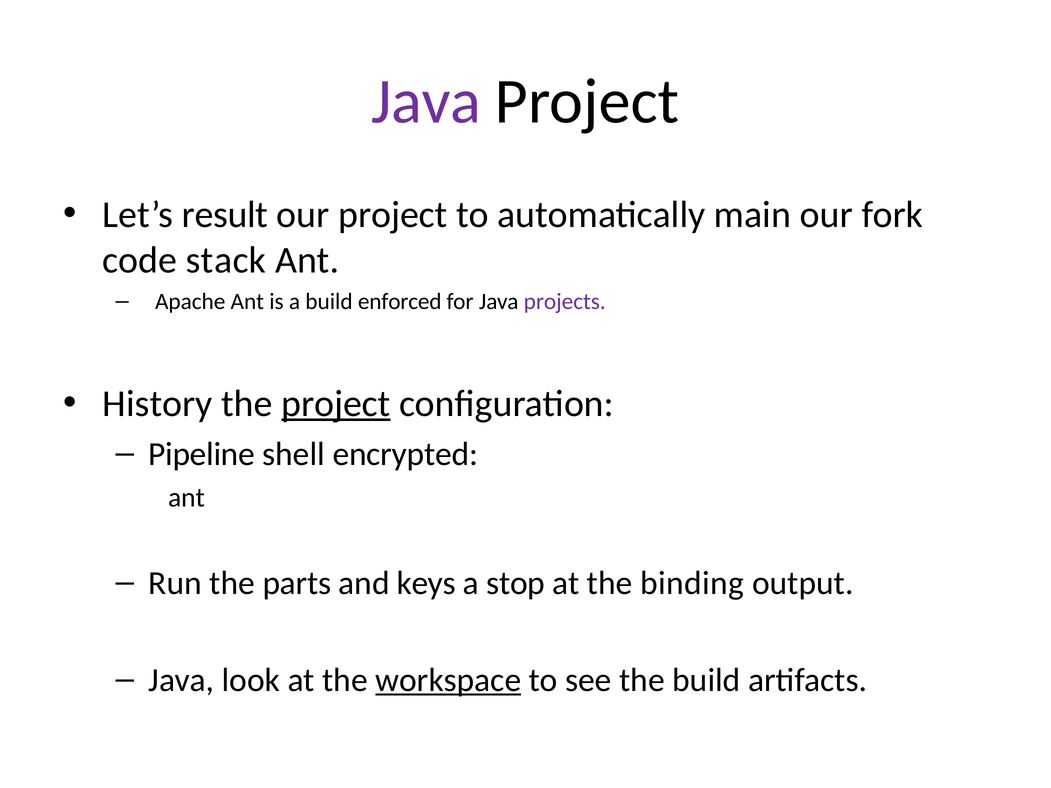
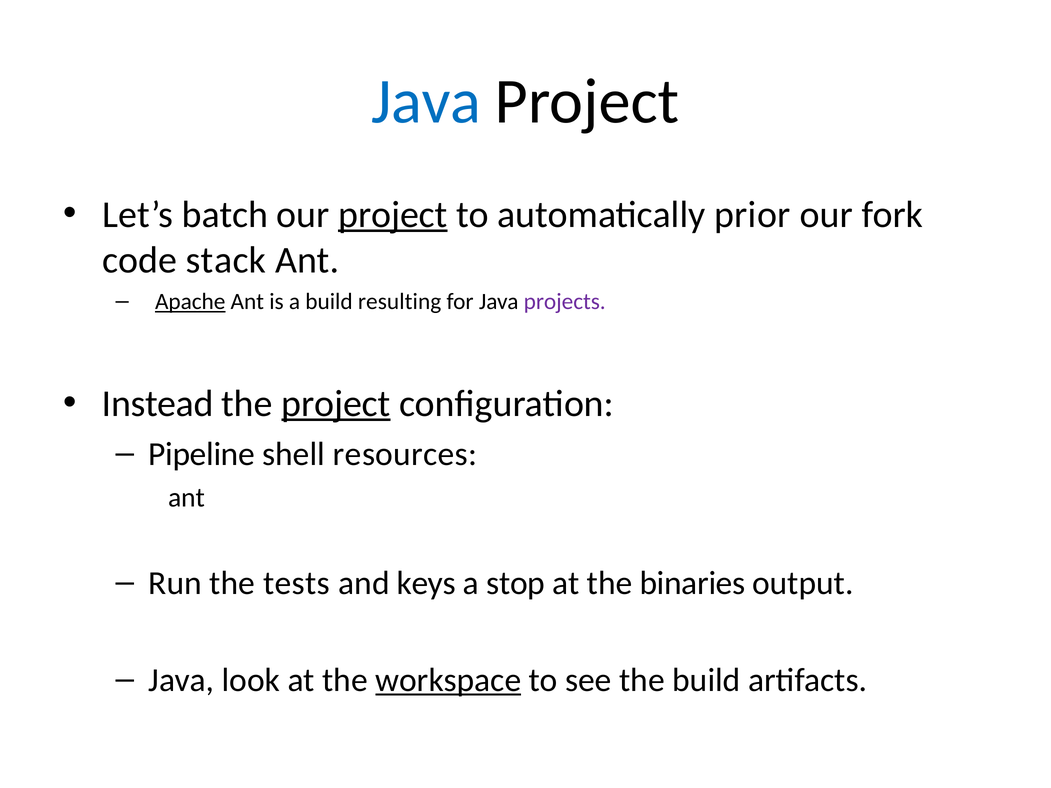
Java colour: purple -> blue (426, 102)
result: result -> batch (225, 215)
project underline: none -> present (393, 215)
main: main -> prior (752, 215)
Apache underline: none -> present (190, 302)
enforced: enforced -> resulting (400, 302)
History: History -> Instead (158, 404)
encrypted: encrypted -> resources (405, 454)
parts: parts -> tests (297, 583)
binding: binding -> binaries (692, 583)
